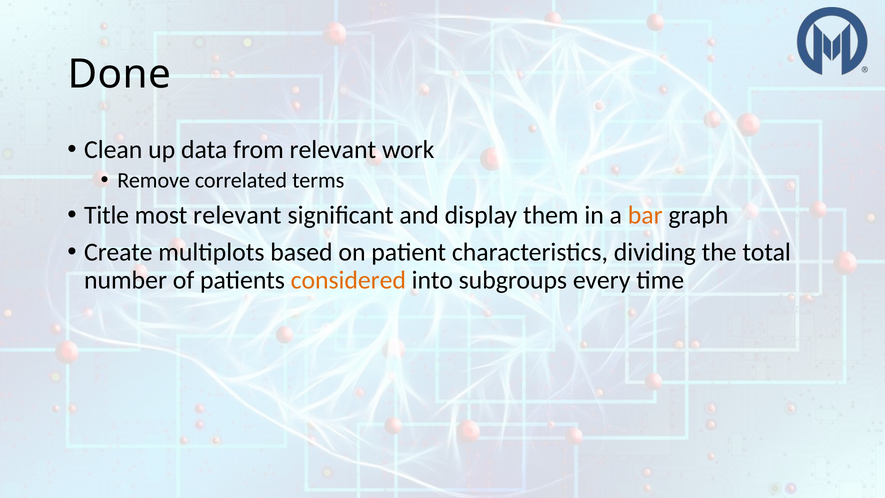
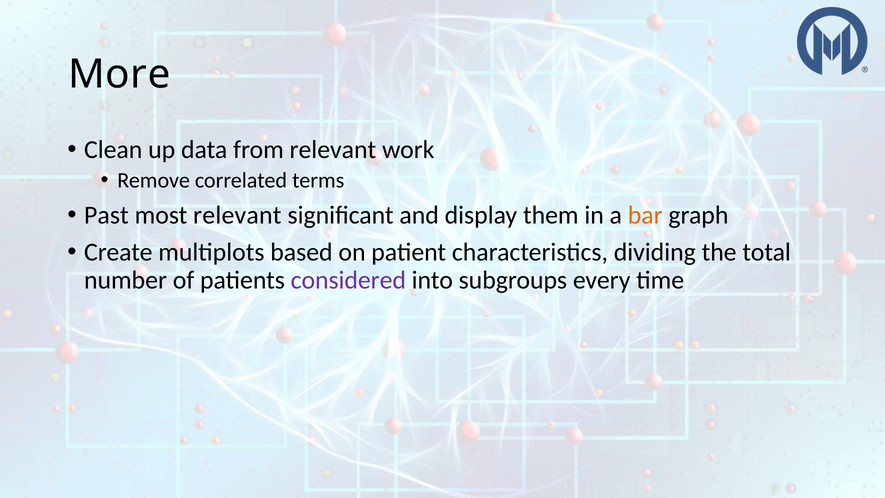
Done: Done -> More (119, 74)
Title: Title -> Past (106, 215)
considered colour: orange -> purple (348, 280)
